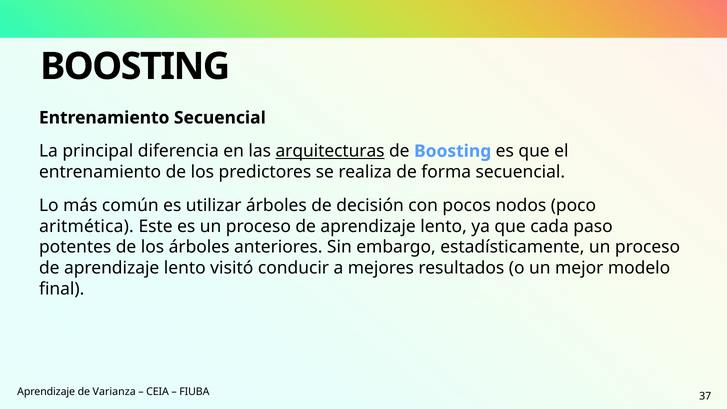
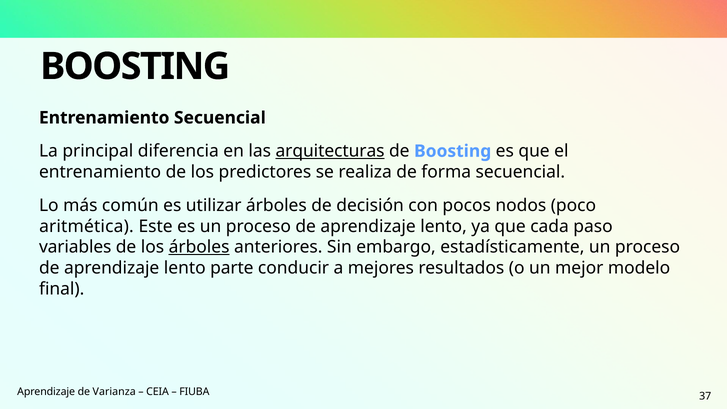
potentes: potentes -> variables (75, 247)
árboles underline: none -> present (199, 247)
visitó: visitó -> parte (232, 268)
